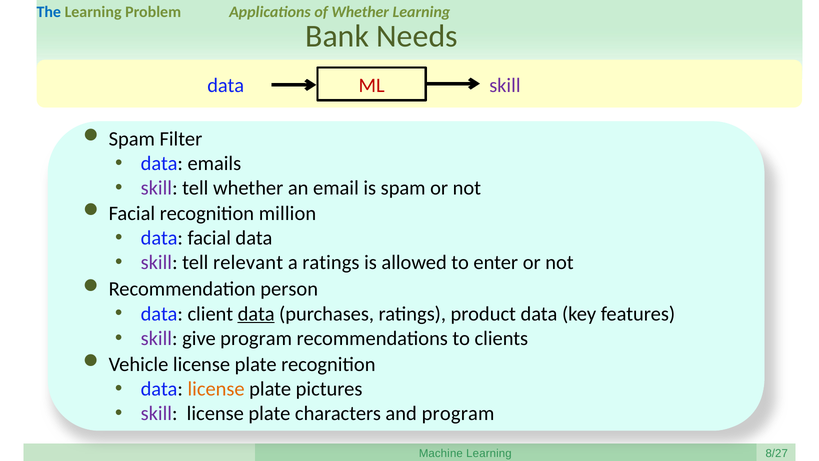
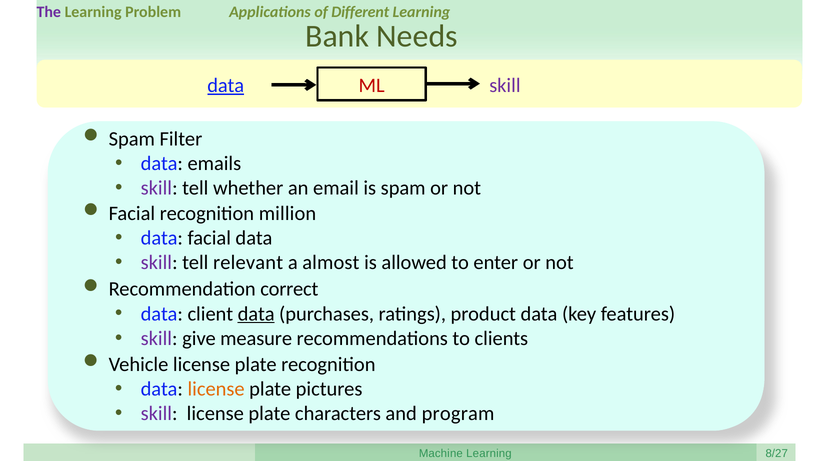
The colour: blue -> purple (49, 12)
of Whether: Whether -> Different (360, 12)
data underline: none -> present (226, 85)
a ratings: ratings -> almost (331, 262)
person: person -> correct (289, 289)
give program: program -> measure (256, 338)
